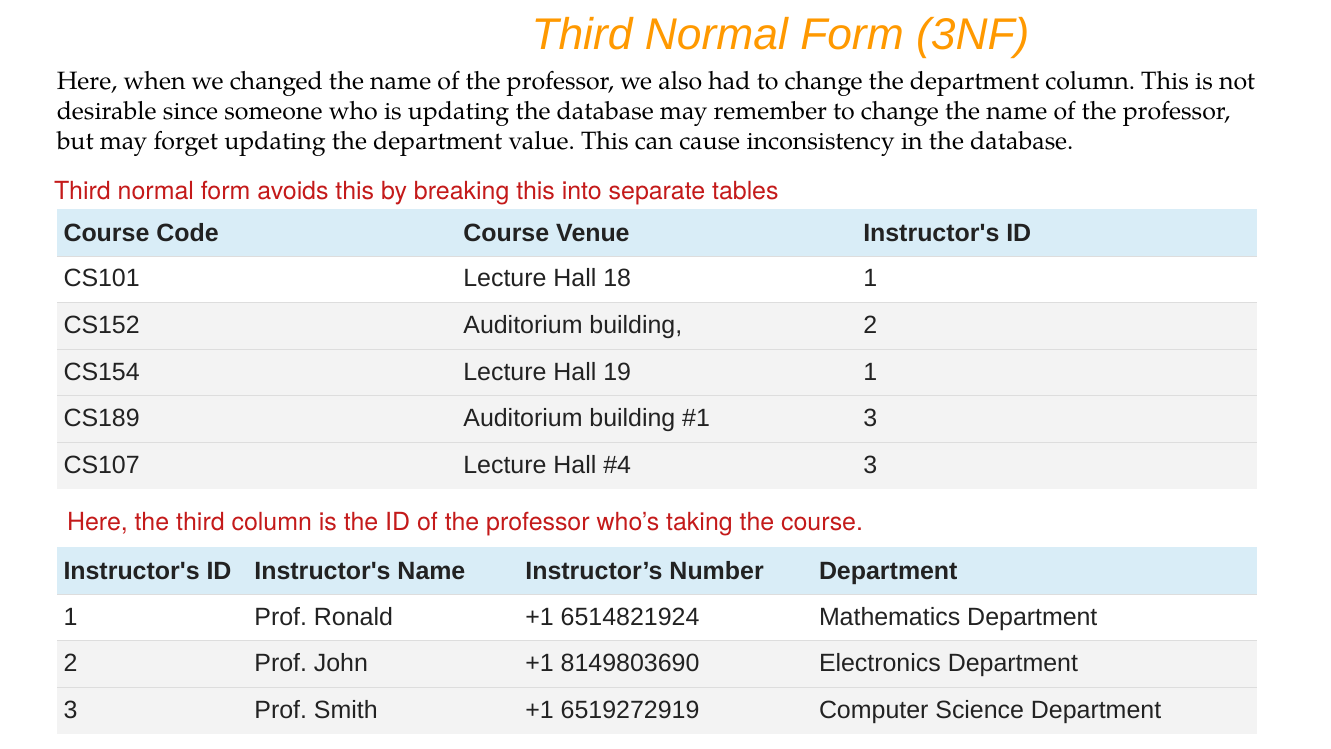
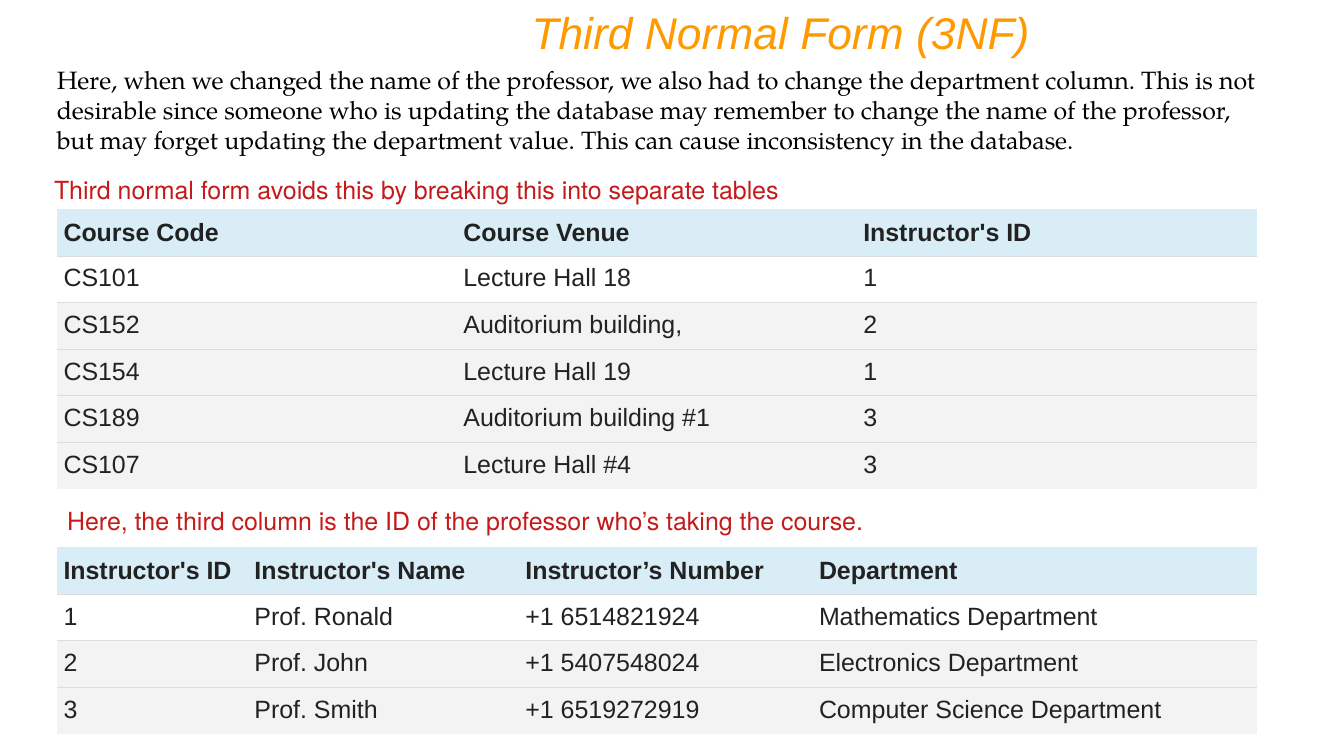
8149803690: 8149803690 -> 5407548024 (630, 663)
